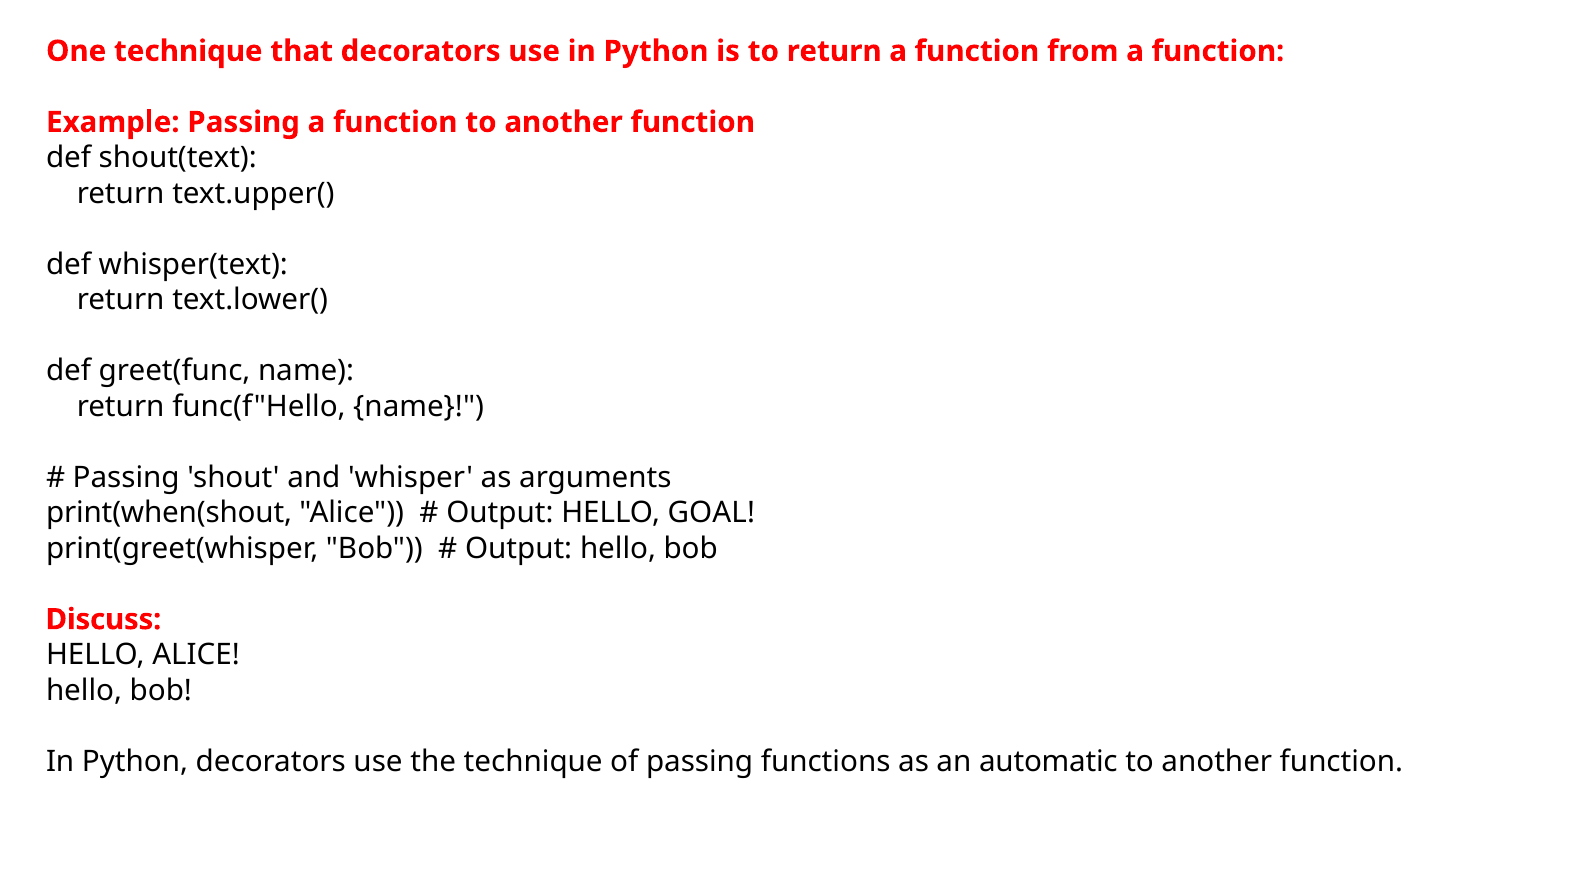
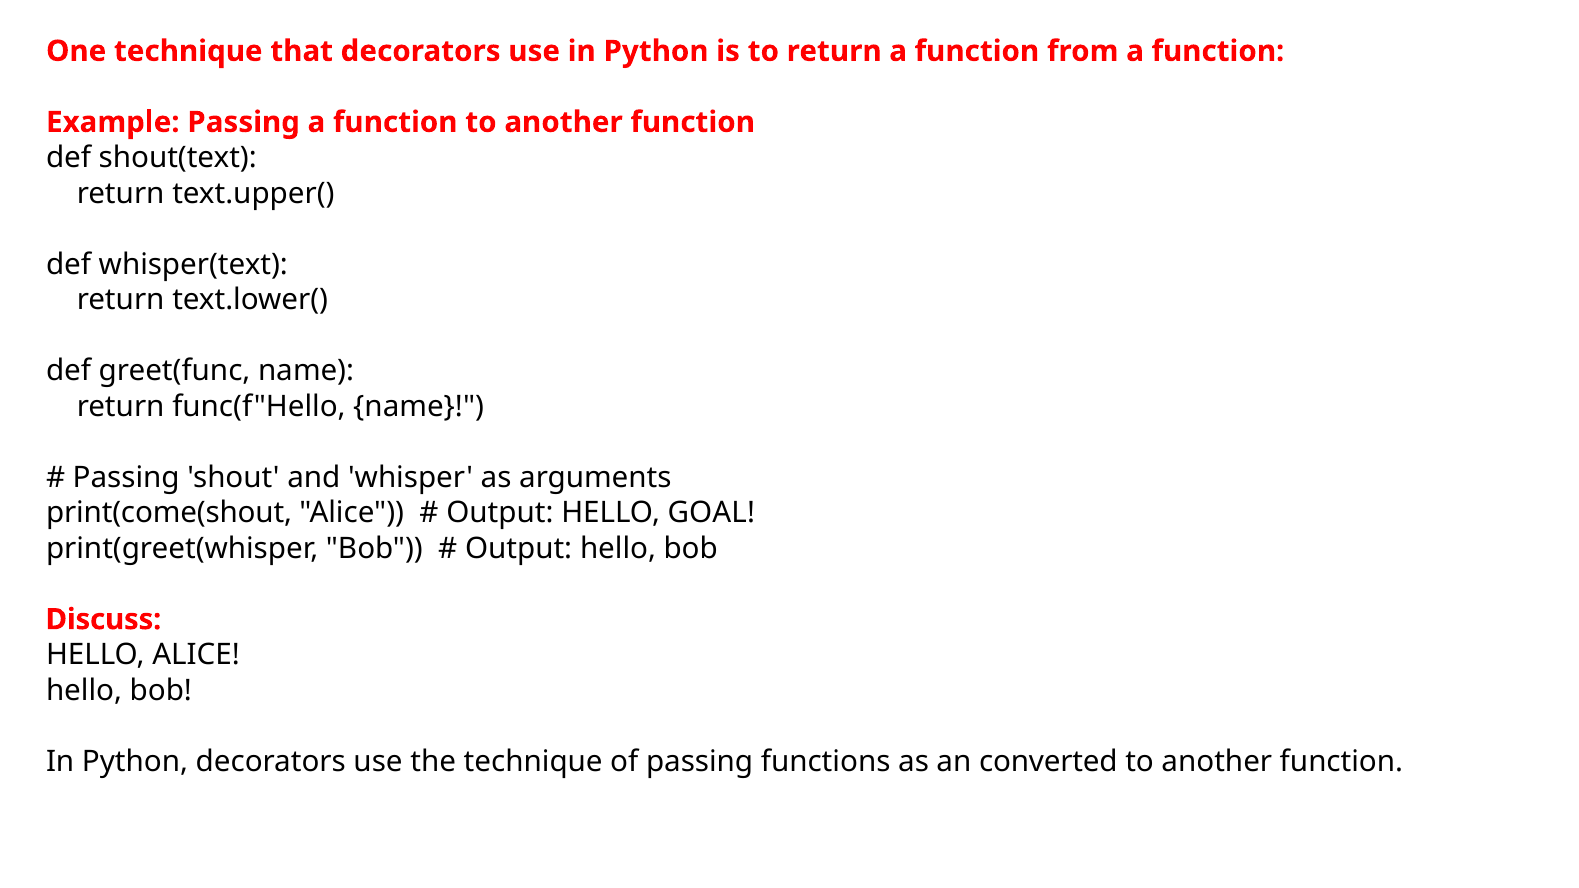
print(when(shout: print(when(shout -> print(come(shout (169, 513)
automatic: automatic -> converted (1048, 762)
